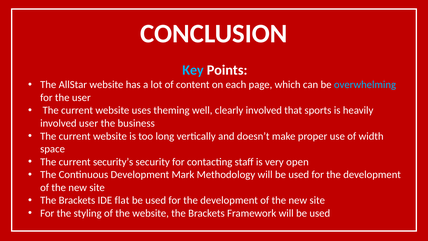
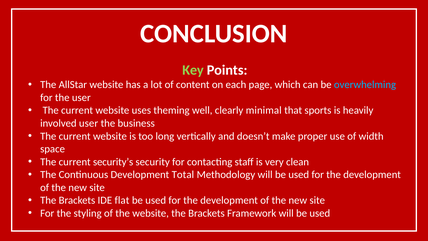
Key colour: light blue -> light green (193, 70)
clearly involved: involved -> minimal (264, 110)
open: open -> clean (298, 162)
Mark: Mark -> Total (183, 175)
